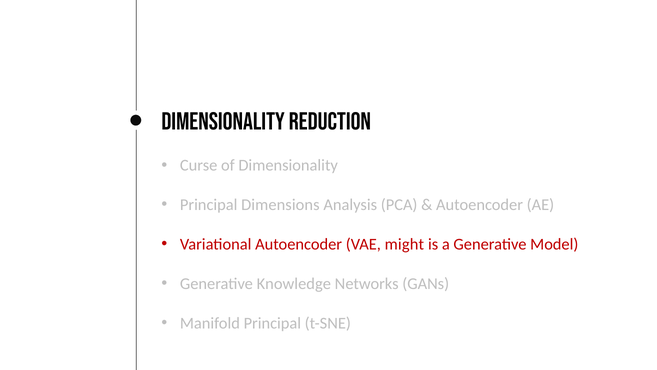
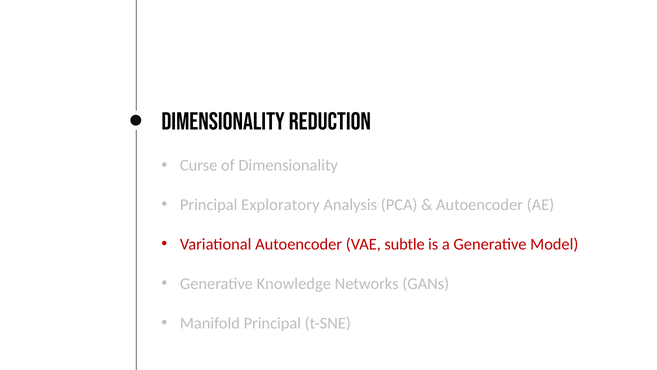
Dimensions: Dimensions -> Exploratory (280, 205)
might: might -> subtle (405, 244)
